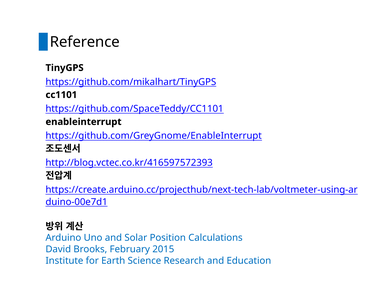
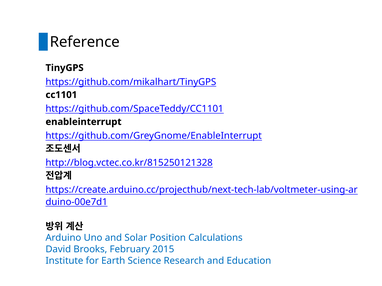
http://blog.vctec.co.kr/416597572393: http://blog.vctec.co.kr/416597572393 -> http://blog.vctec.co.kr/815250121328 (129, 163)
